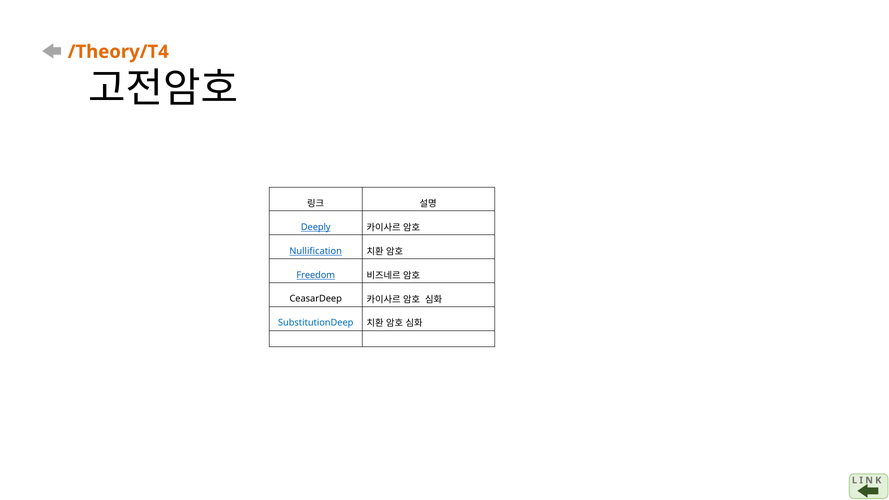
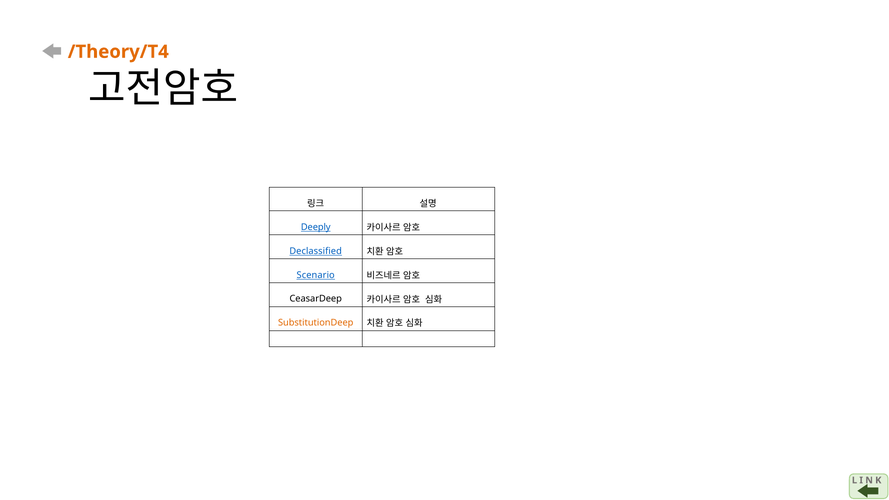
Nullification: Nullification -> Declassified (316, 251)
Freedom: Freedom -> Scenario (316, 275)
SubstitutionDeep colour: blue -> orange (316, 323)
